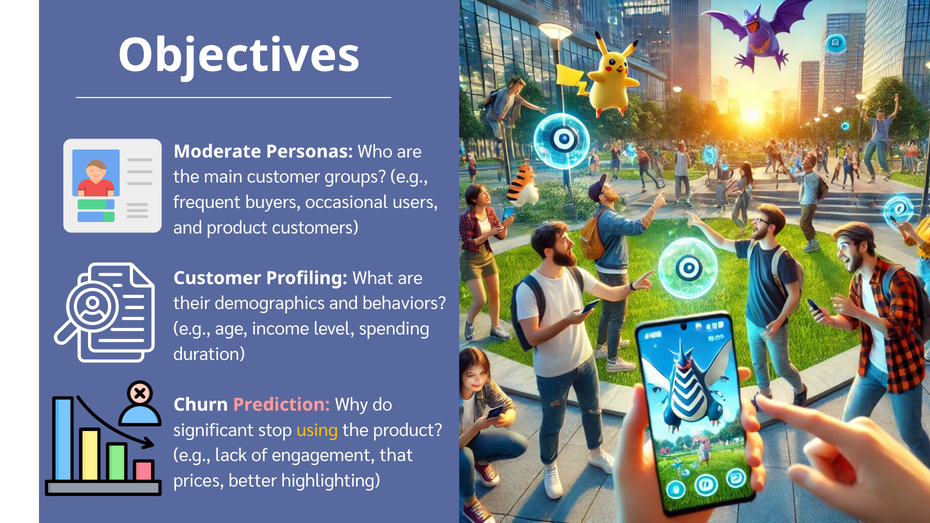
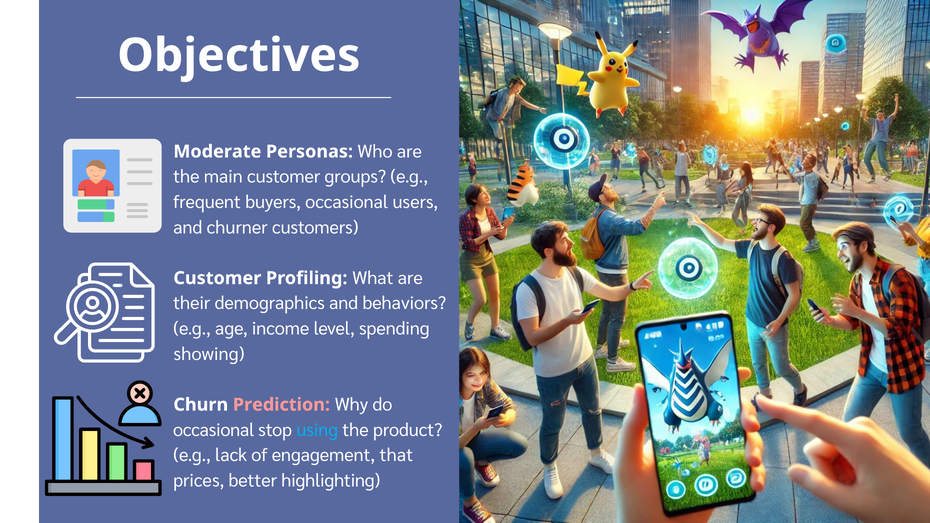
and product: product -> churner (237, 228)
duration: duration -> showing (209, 354)
significant: significant -> occasional (214, 430)
using colour: yellow -> light blue (317, 430)
